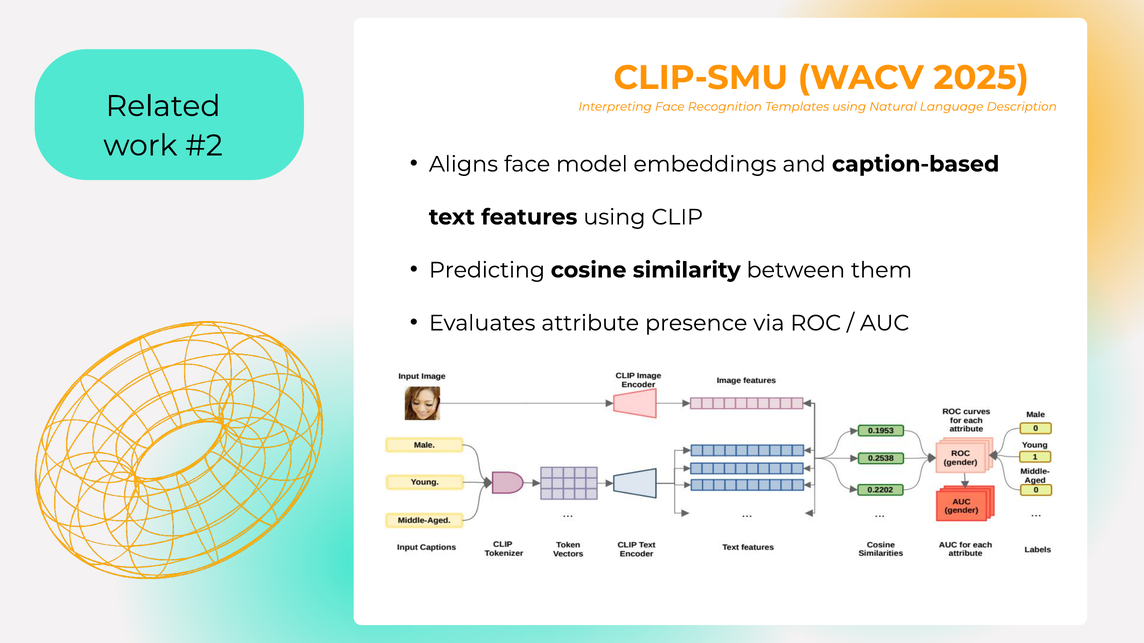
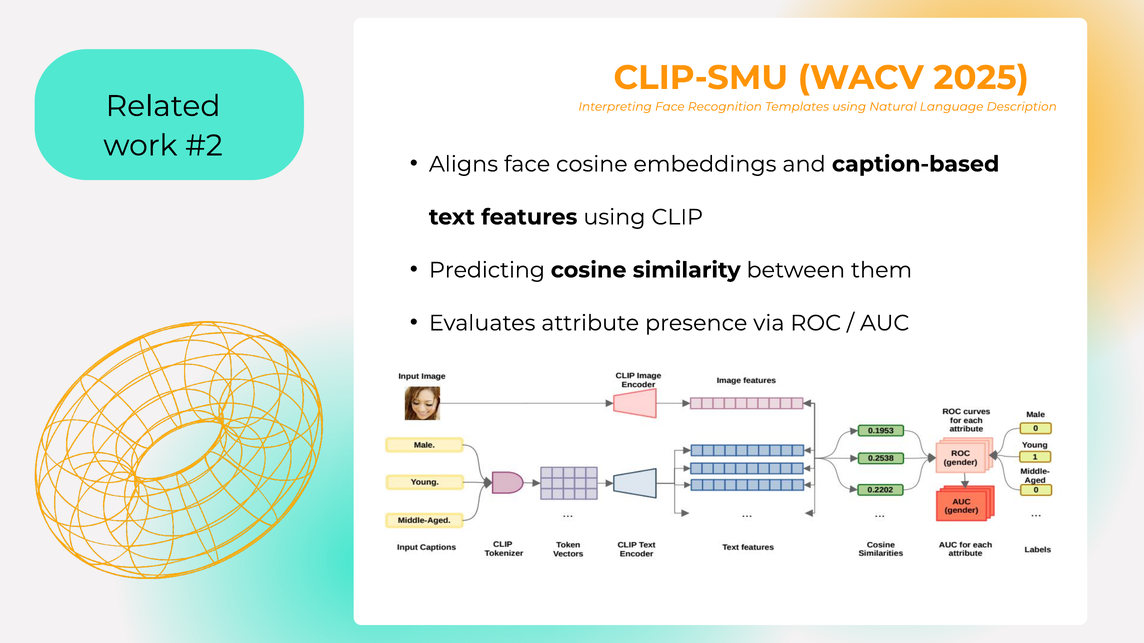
face model: model -> cosine (592, 164)
